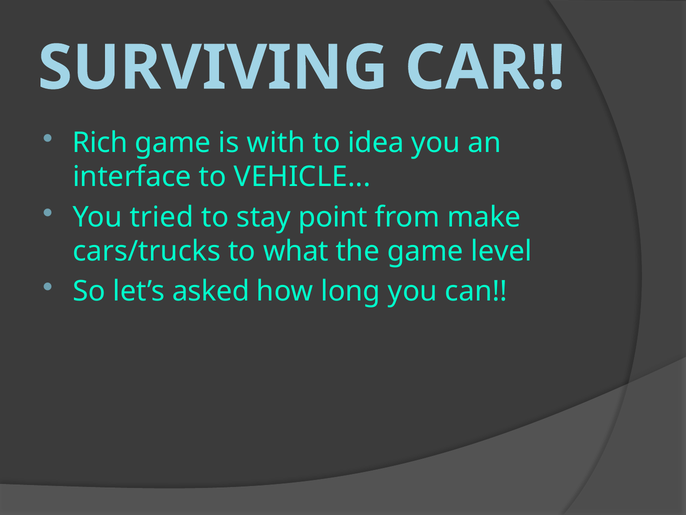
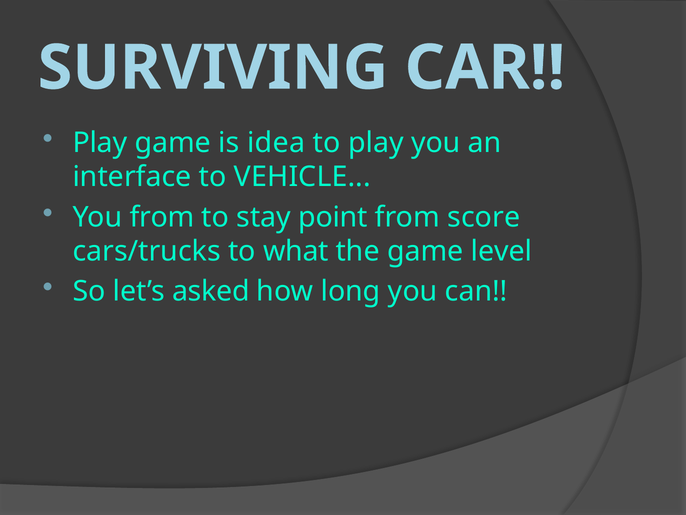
Rich: Rich -> Play (100, 143)
with: with -> idea (276, 143)
to idea: idea -> play (376, 143)
You tried: tried -> from (162, 217)
make: make -> score (484, 217)
